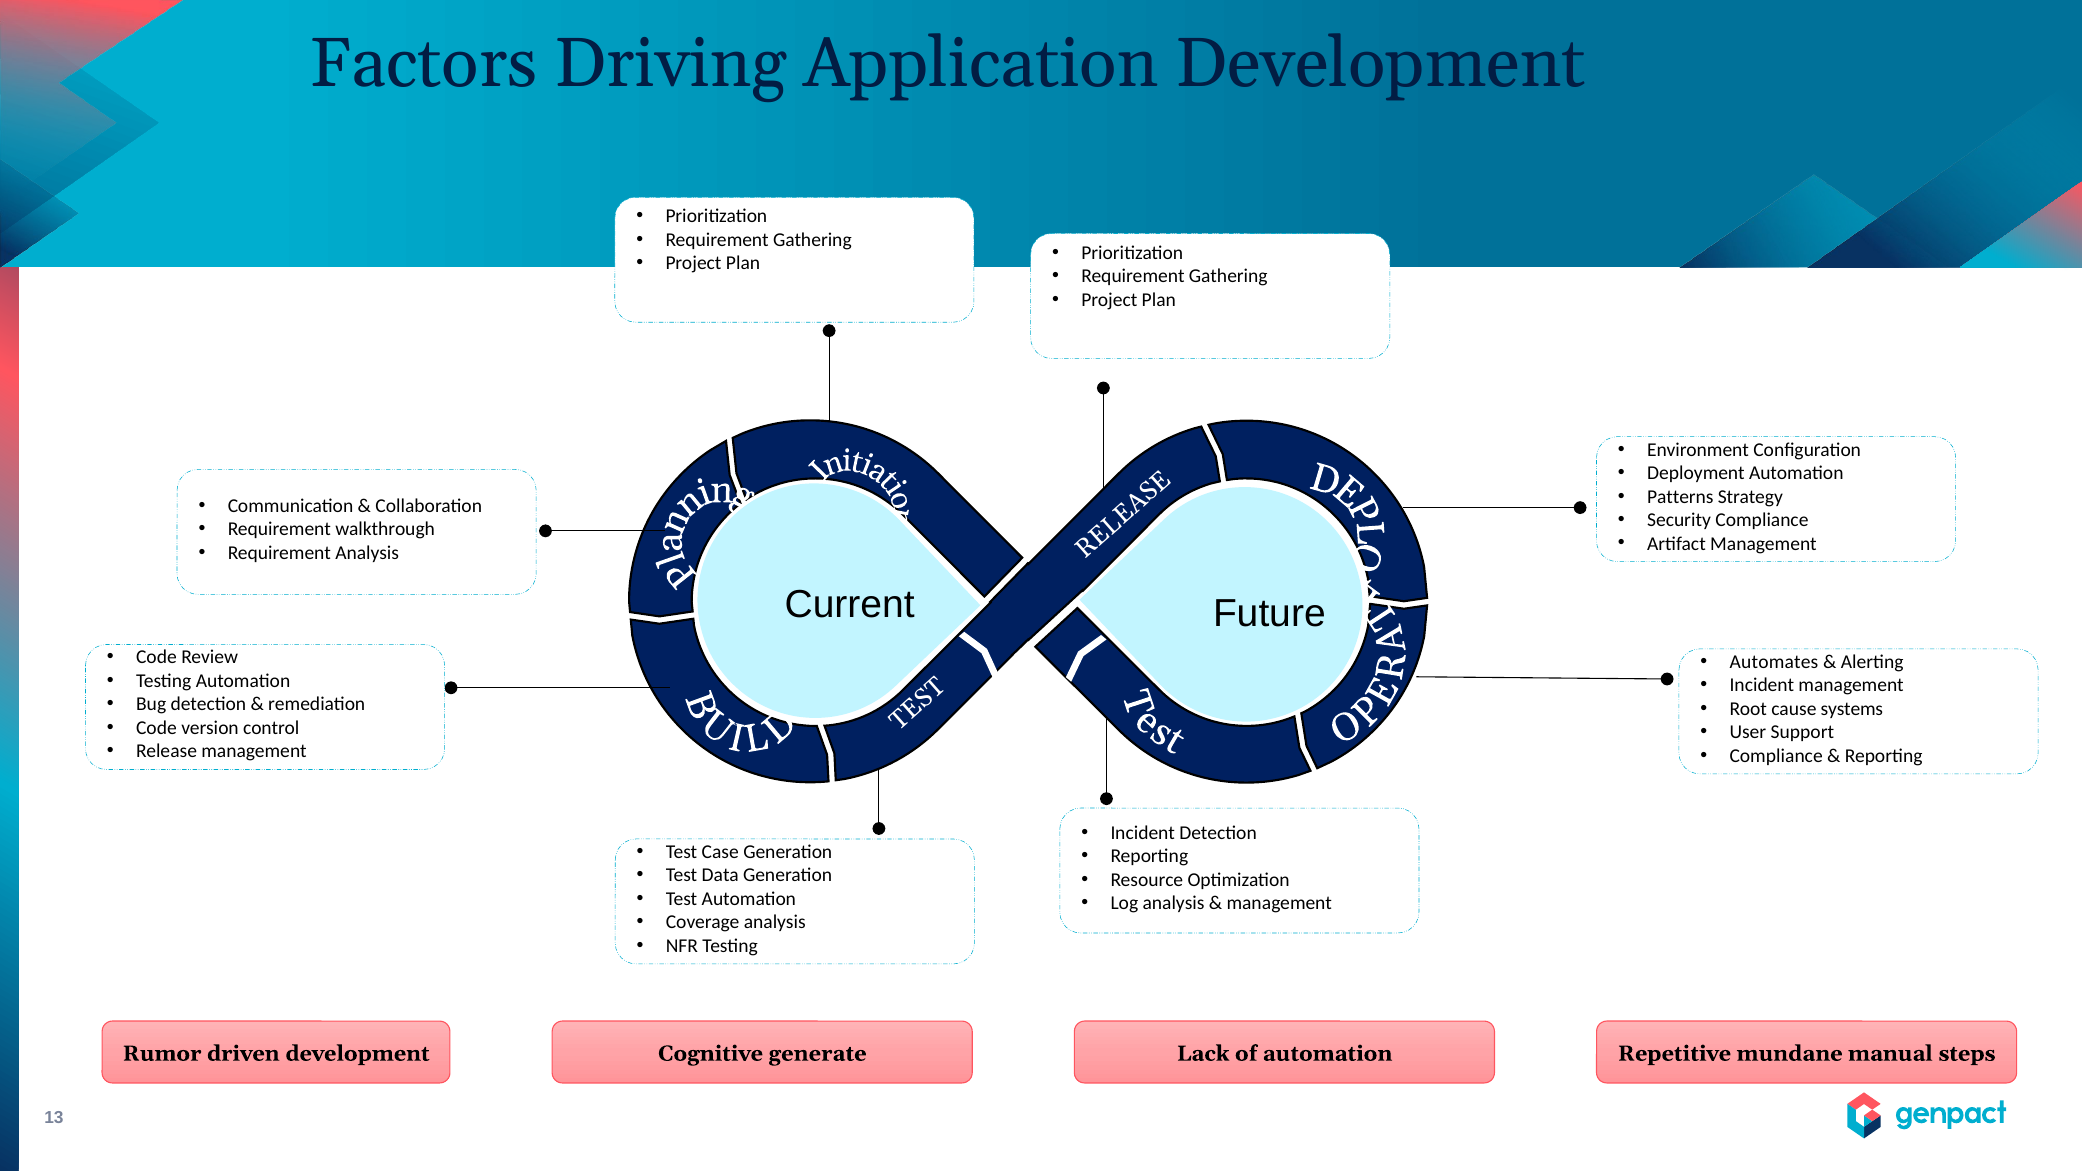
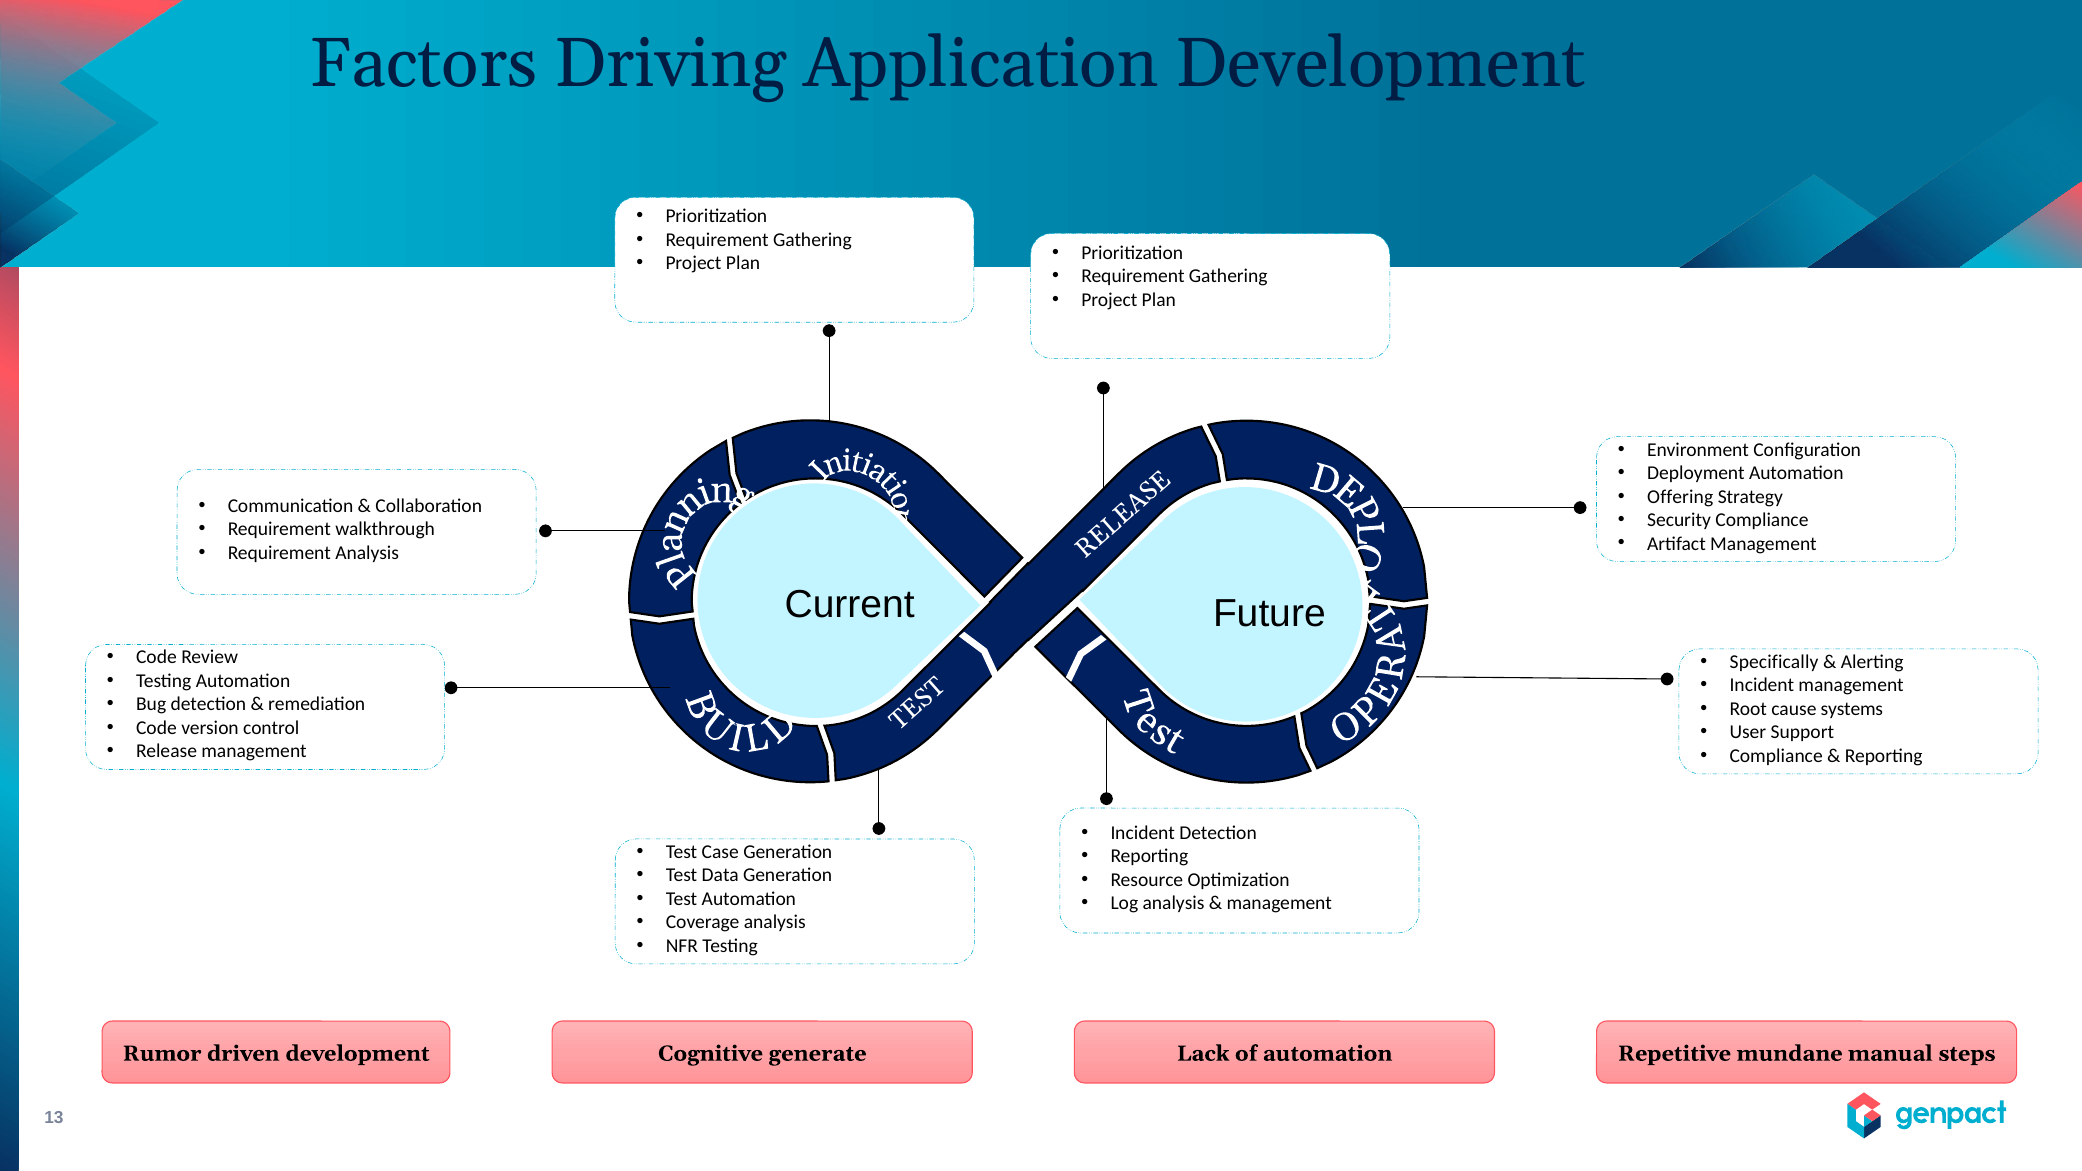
Patterns: Patterns -> Offering (1680, 497)
Automates: Automates -> Specifically (1774, 662)
